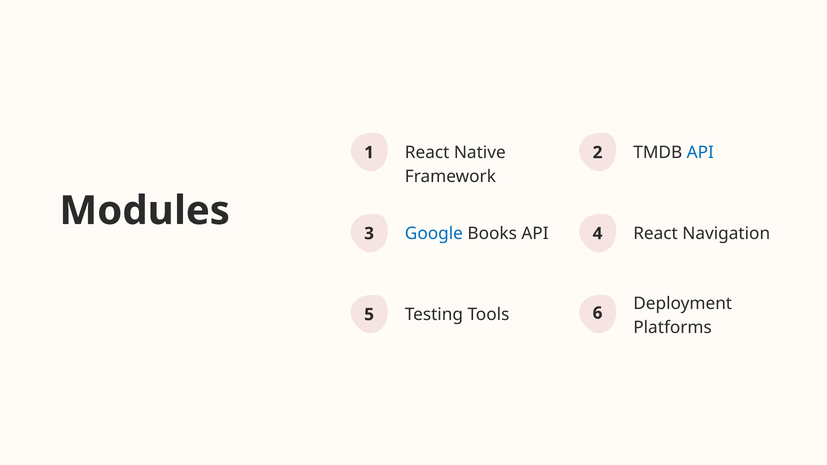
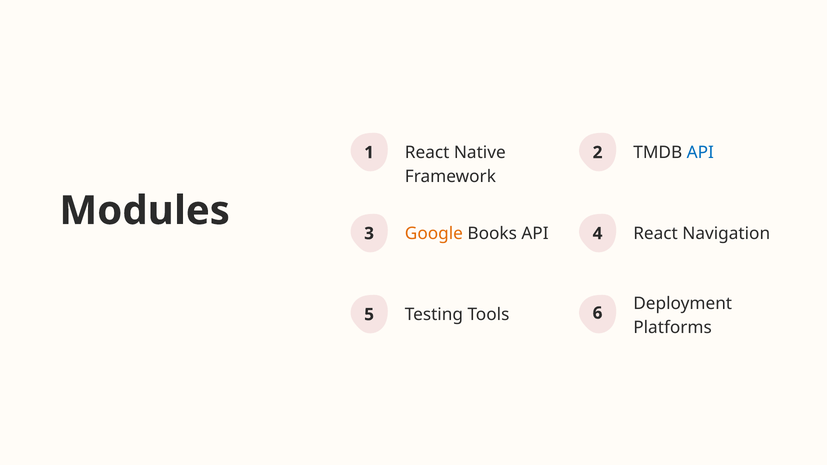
Google colour: blue -> orange (434, 234)
